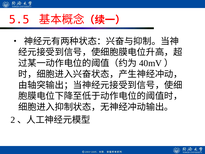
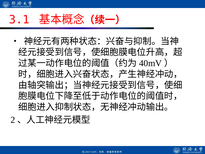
5.5: 5.5 -> 3.1 (19, 20)
